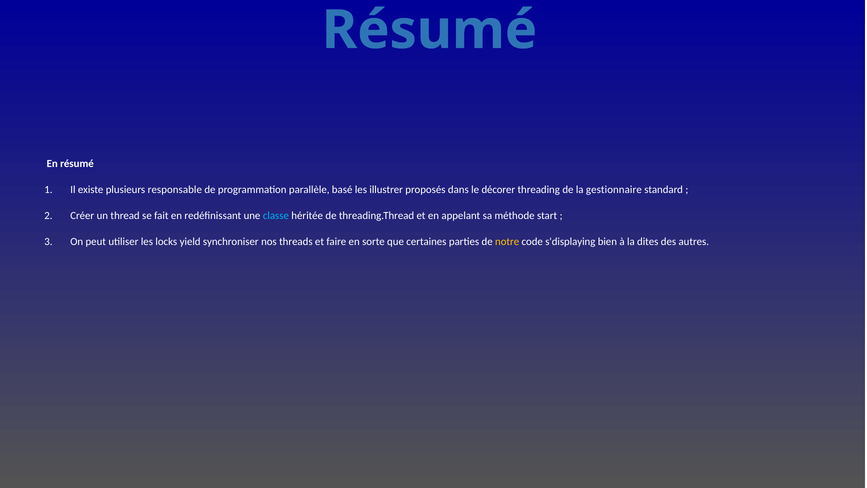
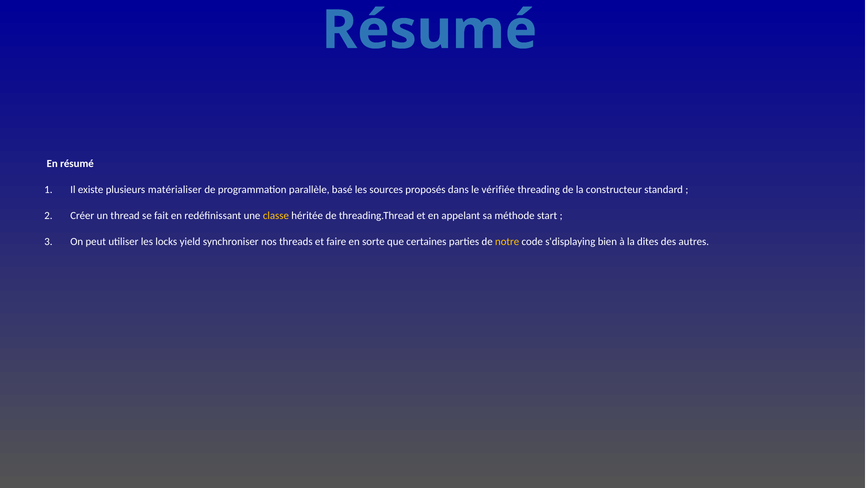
responsable: responsable -> matérialiser (175, 189)
illustrer: illustrer -> sources (386, 189)
décorer: décorer -> vérifiée (498, 189)
gestionnaire: gestionnaire -> constructeur (614, 189)
classe colour: light blue -> yellow (276, 215)
